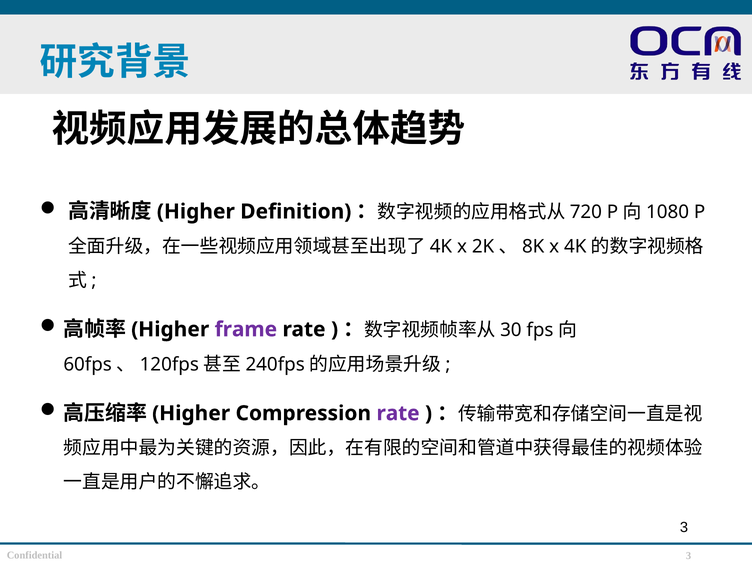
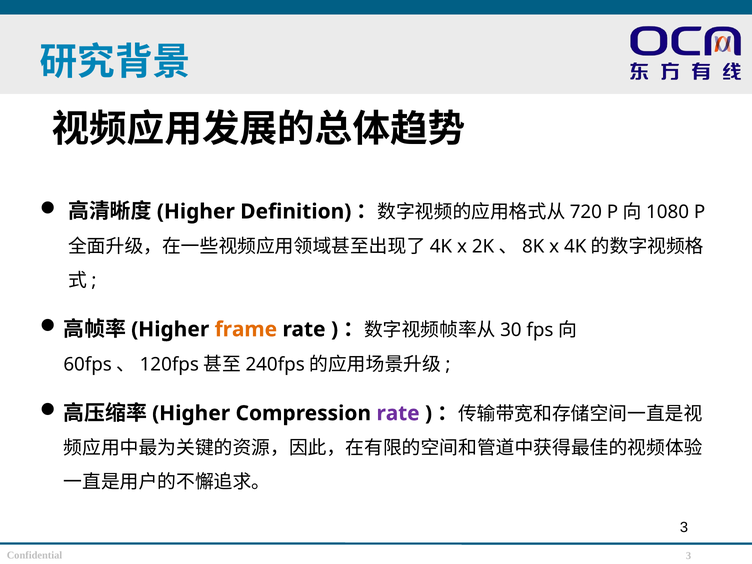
frame colour: purple -> orange (246, 329)
